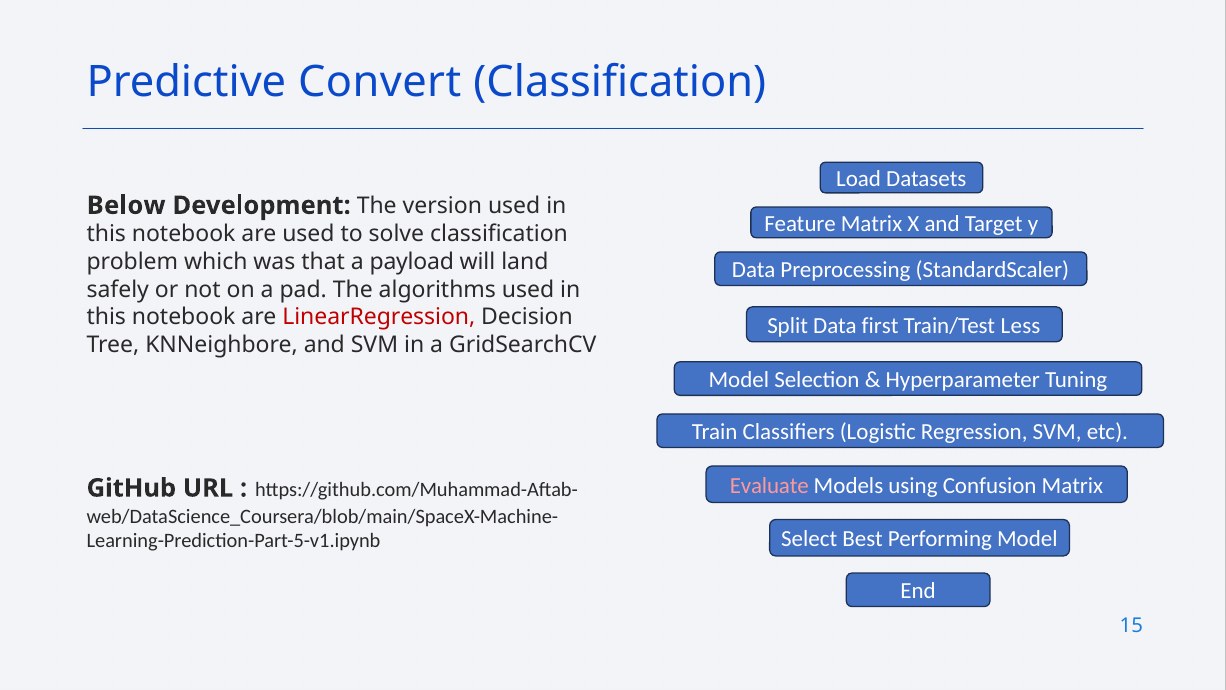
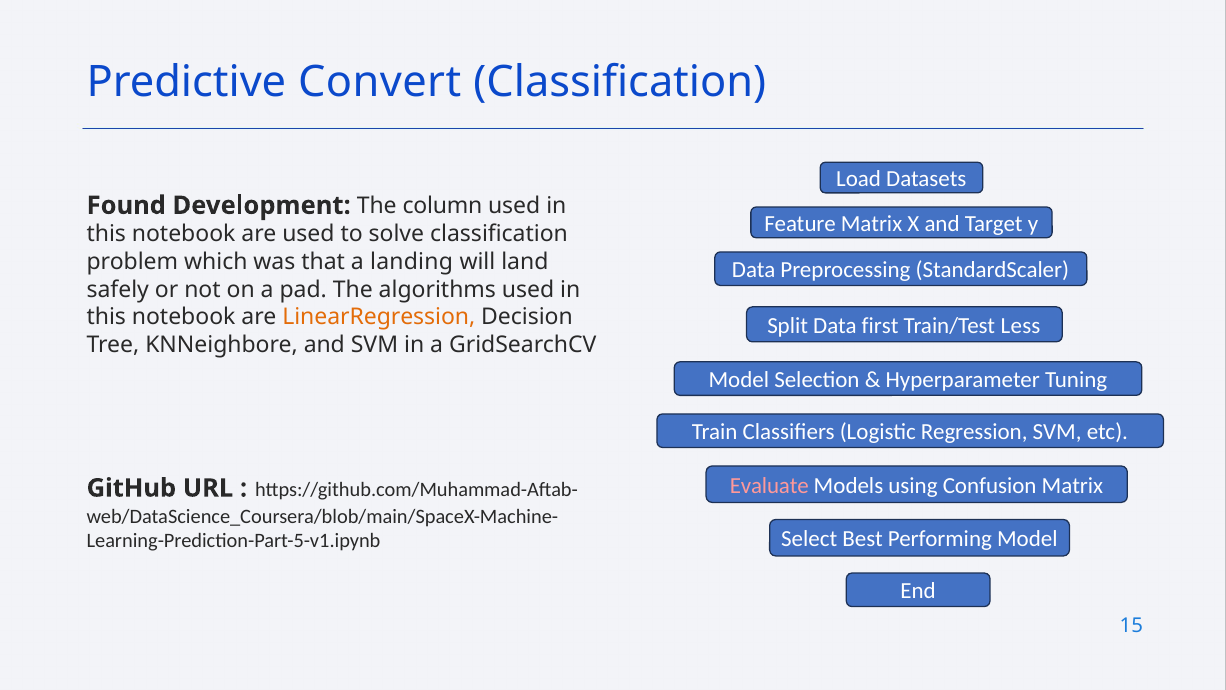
Below: Below -> Found (126, 205)
version: version -> column (442, 206)
payload: payload -> landing (412, 262)
LinearRegression colour: red -> orange (379, 317)
